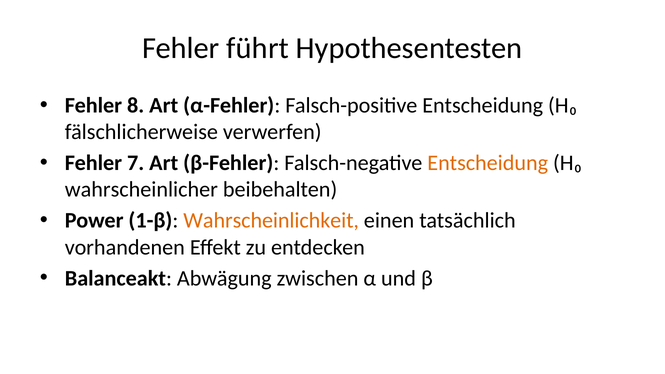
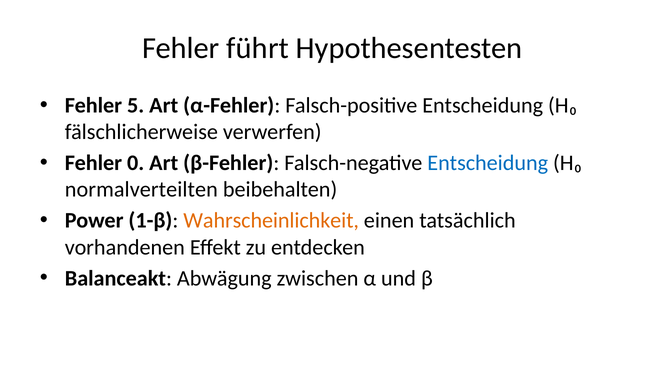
8: 8 -> 5 (136, 105)
7: 7 -> 0 (136, 163)
Entscheidung colour: orange -> blue (488, 163)
wahrscheinlicher: wahrscheinlicher -> normalverteilten (141, 190)
